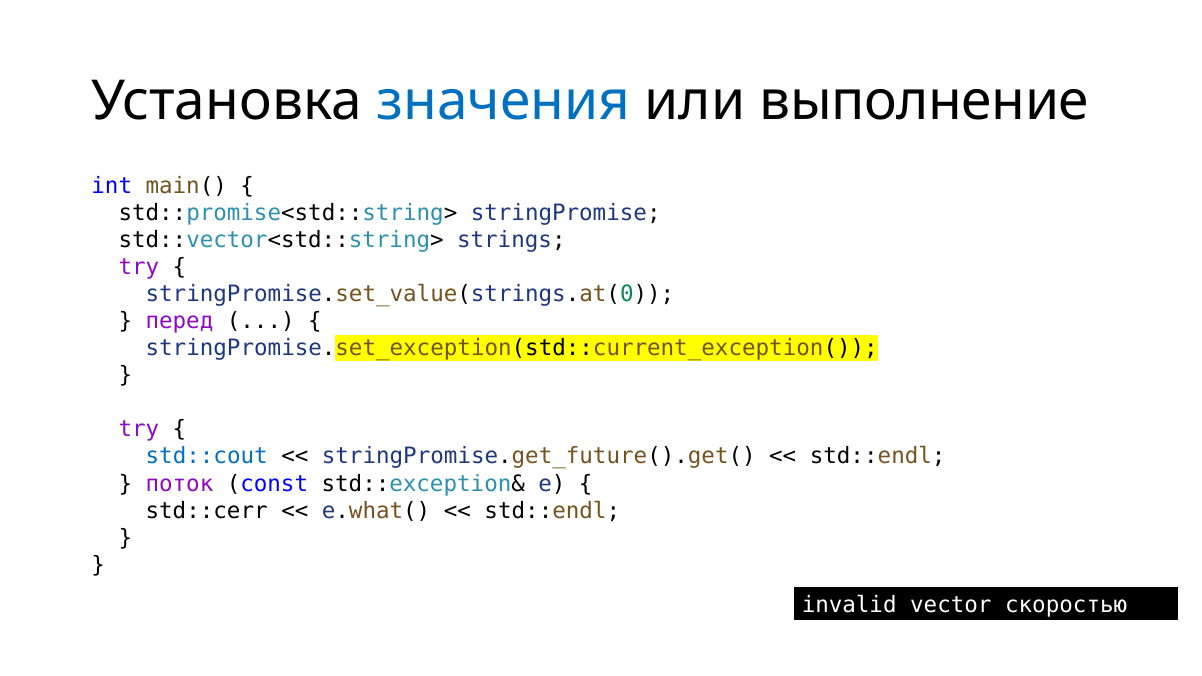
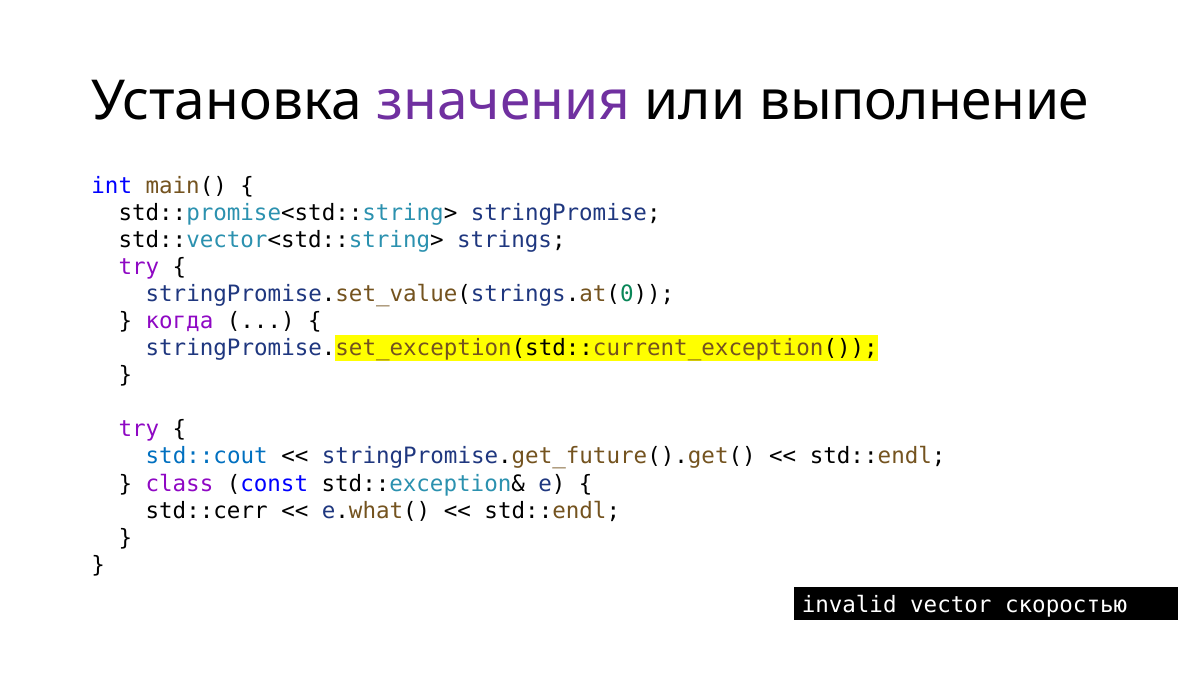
значения colour: blue -> purple (503, 101)
перед: перед -> когда (179, 321)
поток: поток -> class (179, 484)
